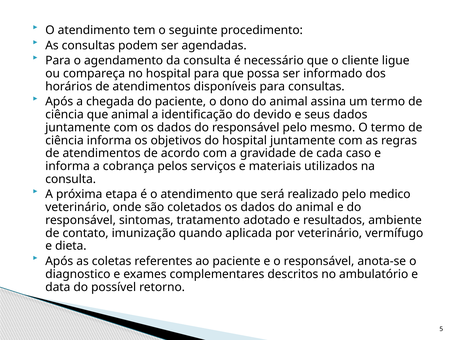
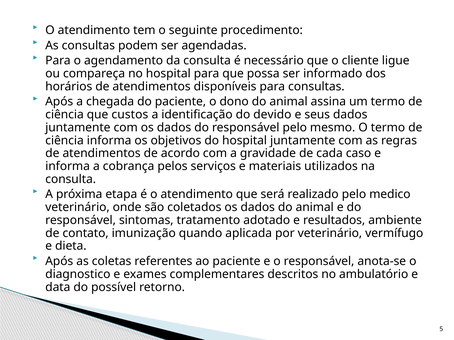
que animal: animal -> custos (130, 115)
